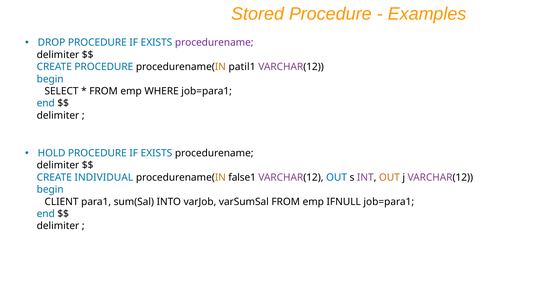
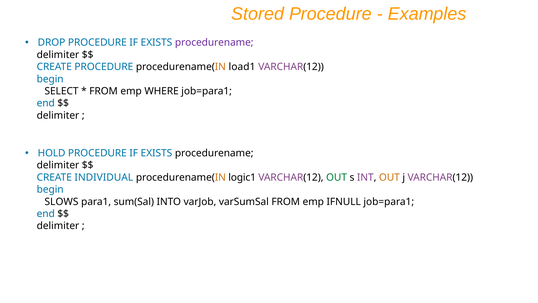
patil1: patil1 -> load1 (242, 67)
false1: false1 -> logic1 (242, 177)
OUT colour: blue -> green (337, 177)
CLIENT: CLIENT -> SLOWS (62, 201)
